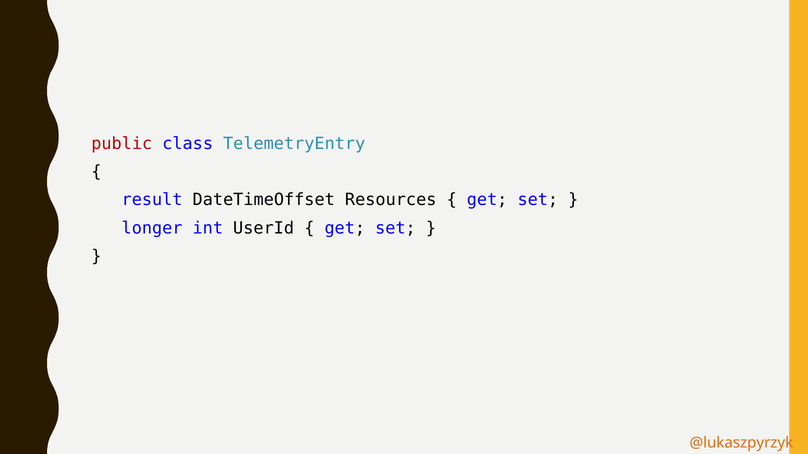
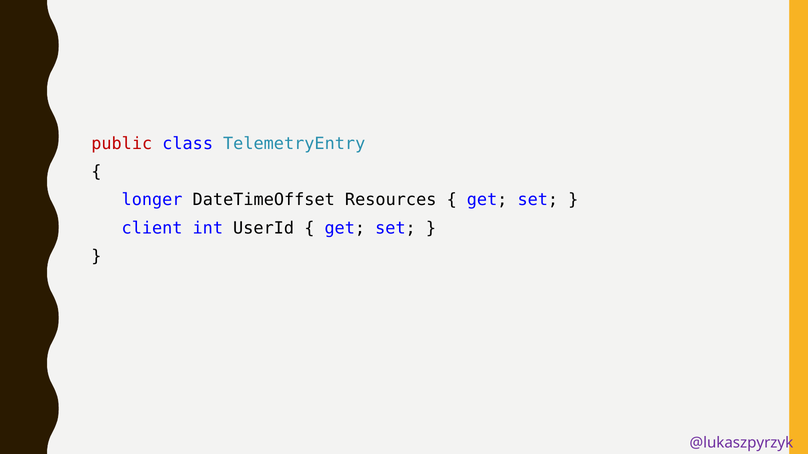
result: result -> longer (152, 200)
longer: longer -> client (152, 228)
@lukaszpyrzyk colour: orange -> purple (741, 443)
